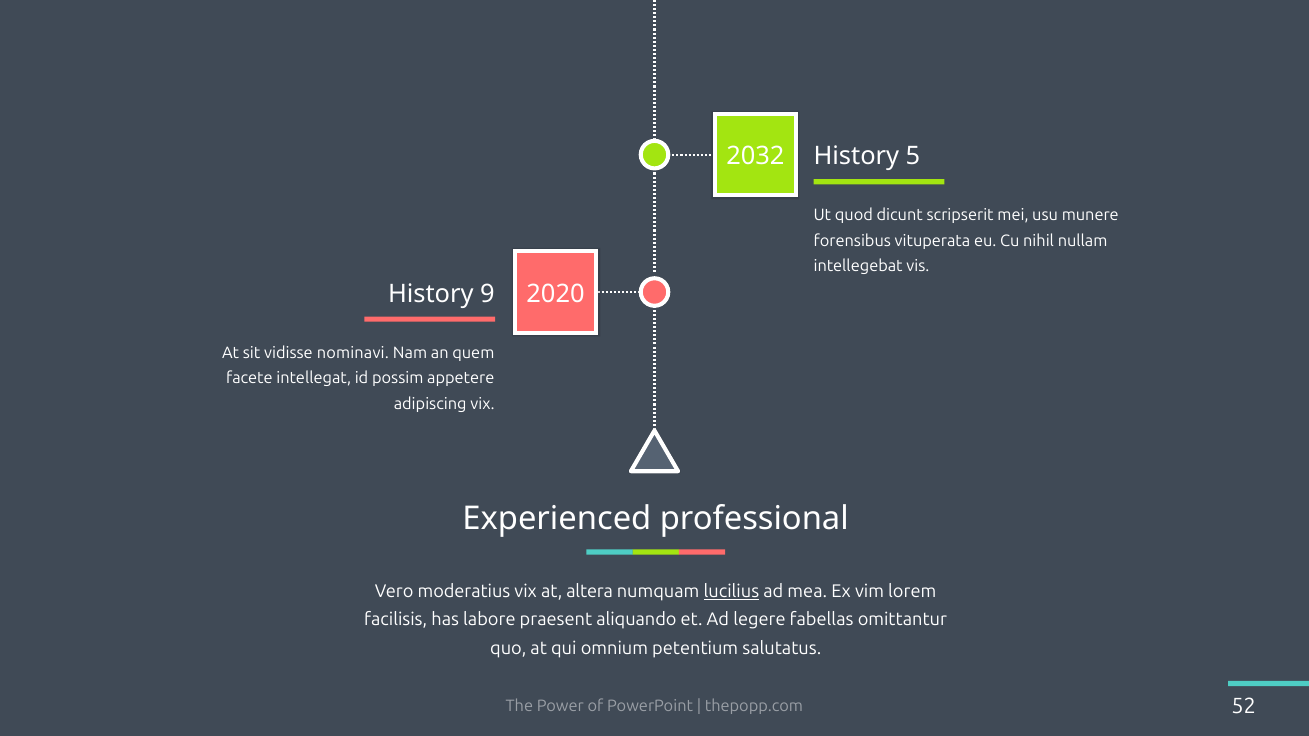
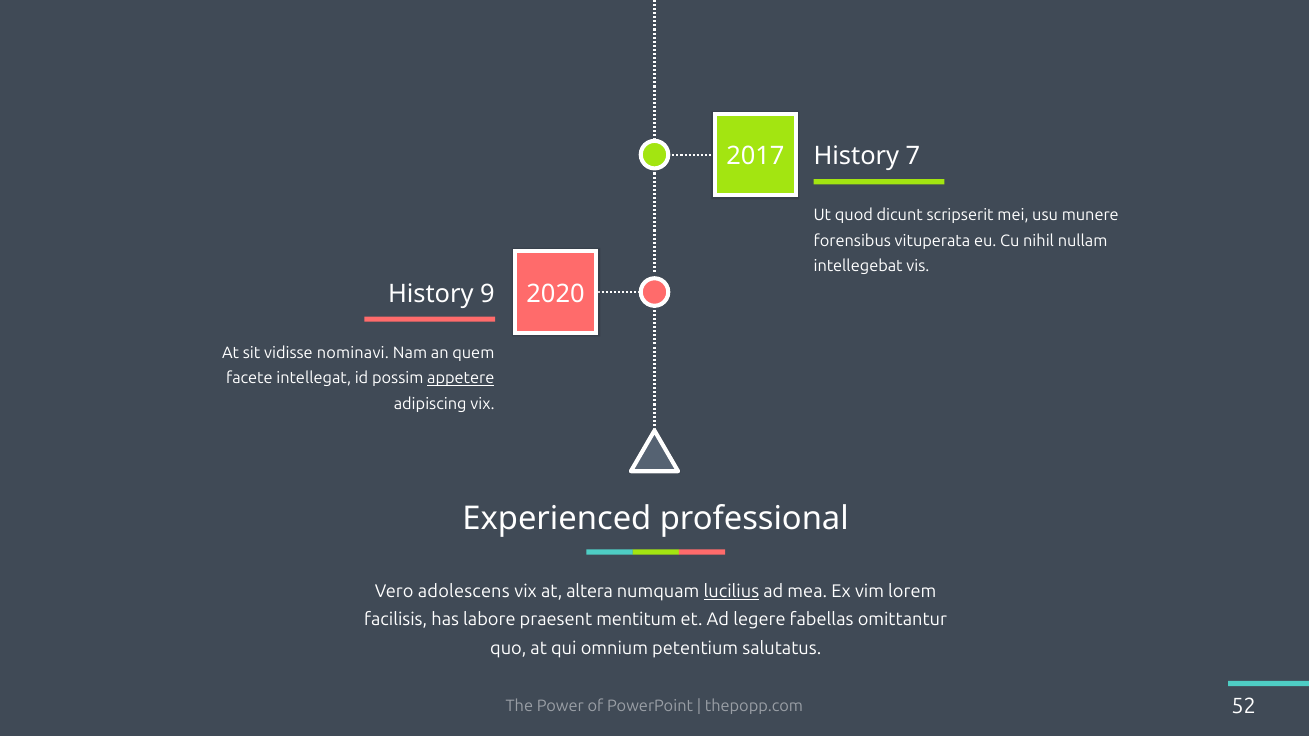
2032: 2032 -> 2017 (755, 156)
5: 5 -> 7 (913, 156)
appetere underline: none -> present (461, 378)
moderatius: moderatius -> adolescens (464, 592)
aliquando: aliquando -> mentitum (636, 620)
